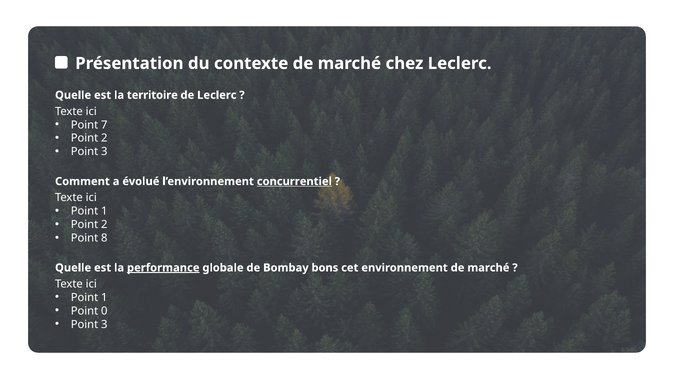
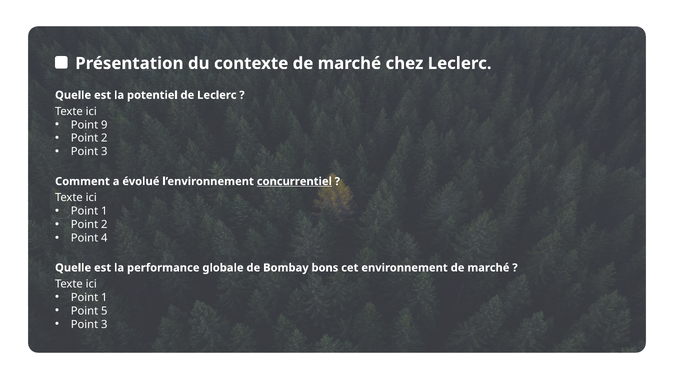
territoire: territoire -> potentiel (152, 95)
7: 7 -> 9 (104, 125)
8: 8 -> 4 (104, 238)
performance underline: present -> none (163, 268)
0: 0 -> 5 (104, 311)
